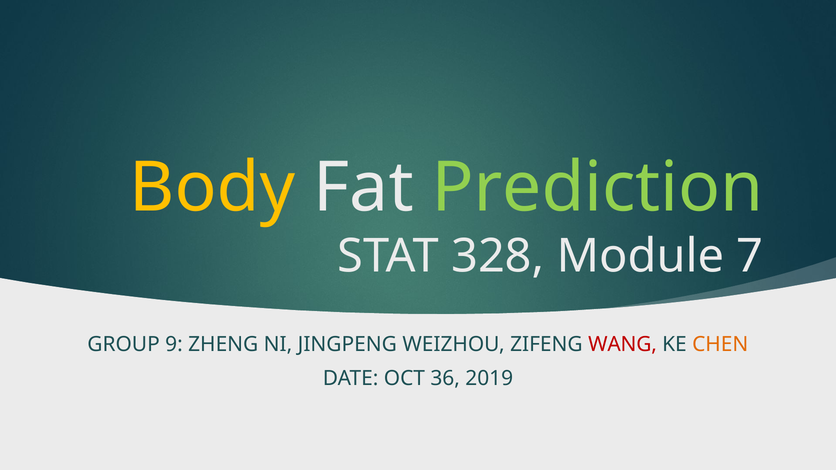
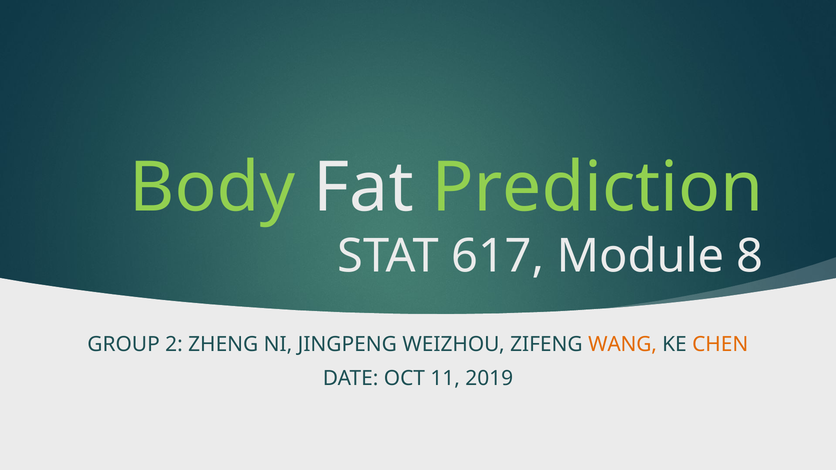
Body colour: yellow -> light green (212, 188)
328: 328 -> 617 (498, 256)
7: 7 -> 8 (750, 256)
9: 9 -> 2 (174, 345)
WANG colour: red -> orange (623, 345)
36: 36 -> 11 (445, 379)
